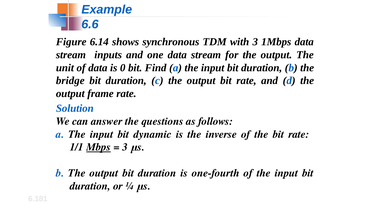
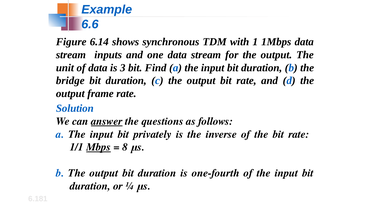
with 3: 3 -> 1 (255, 42)
0: 0 -> 3 (123, 68)
answer underline: none -> present (107, 121)
dynamic: dynamic -> privately (153, 134)
3: 3 -> 8 (125, 147)
